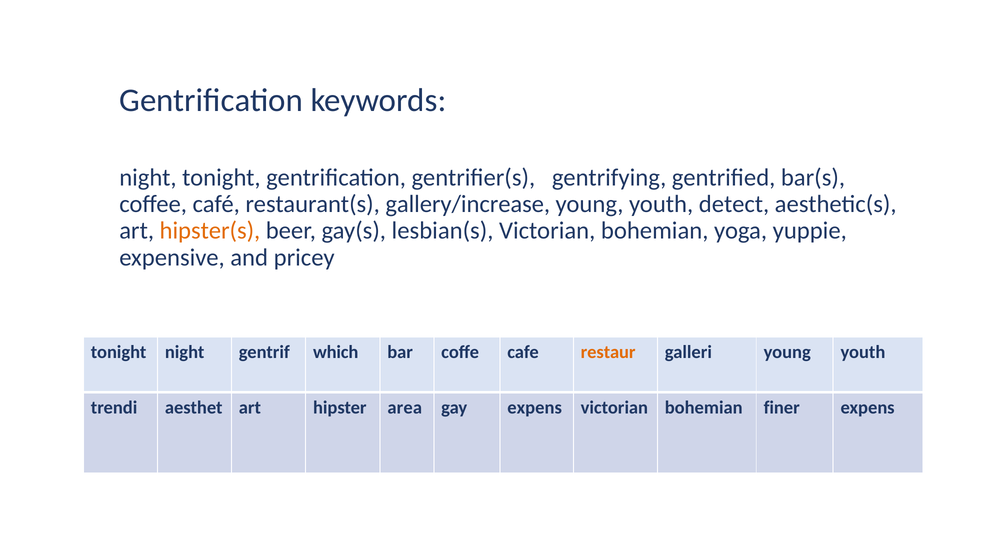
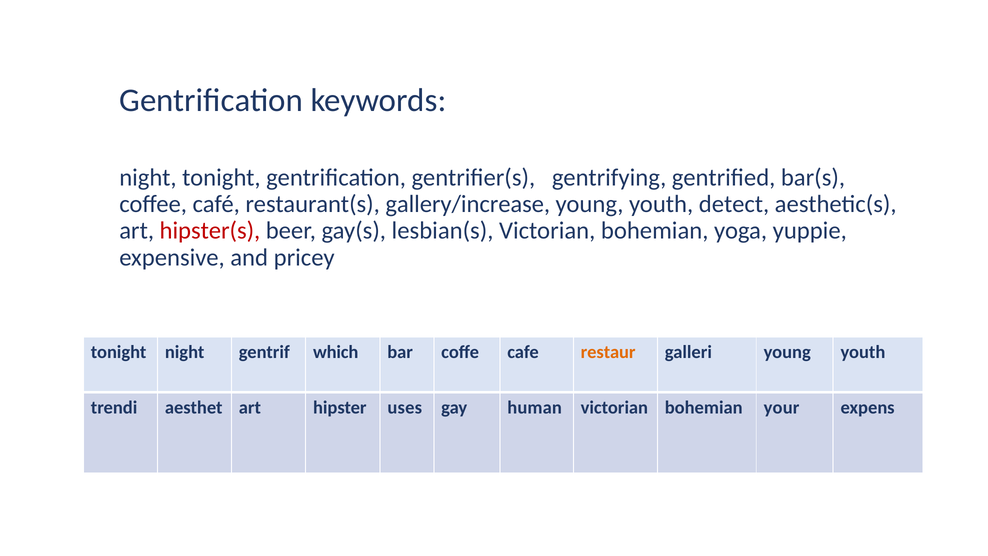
hipster(s colour: orange -> red (210, 231)
area: area -> uses (405, 407)
gay expens: expens -> human (535, 407)
finer: finer -> your (782, 407)
